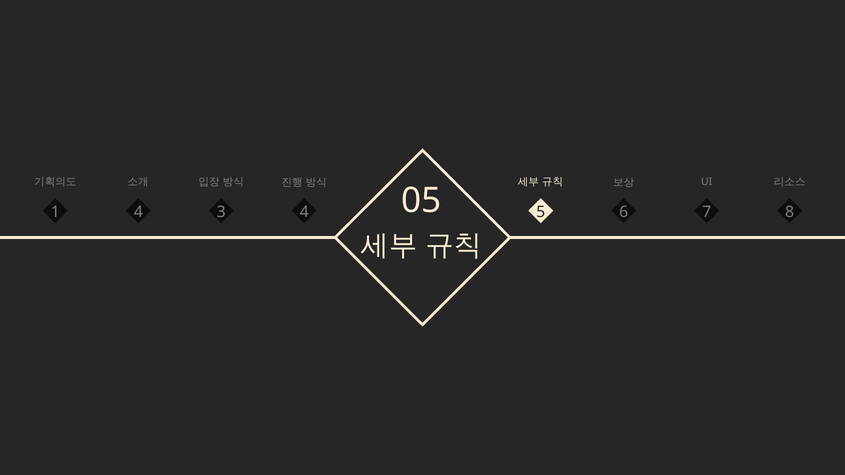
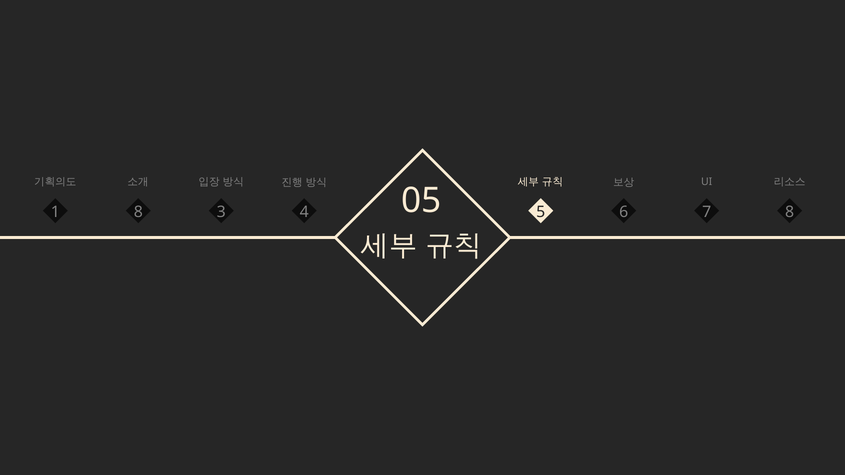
1 4: 4 -> 8 (138, 212)
